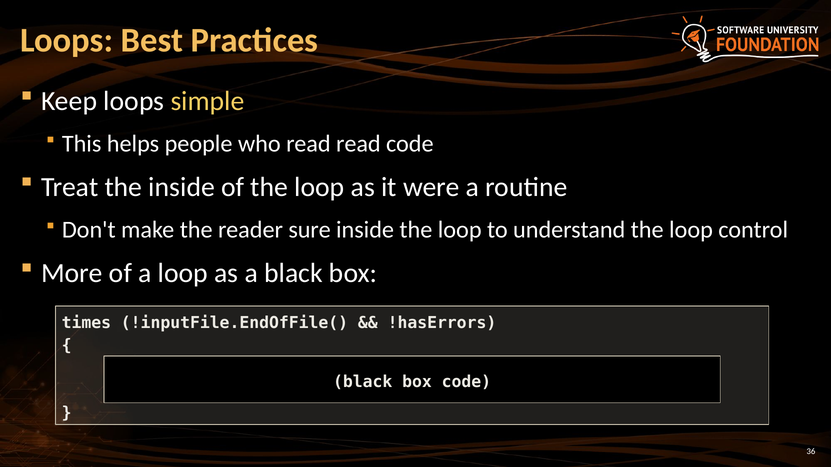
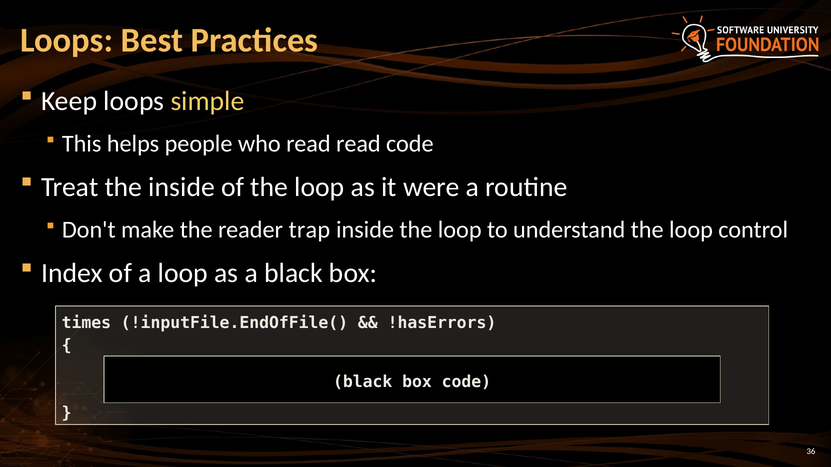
sure: sure -> trap (309, 230)
More: More -> Index (72, 274)
